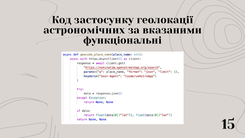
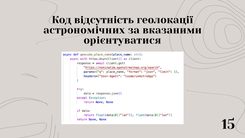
застосунку: застосунку -> відсутність (104, 20)
функціональні: функціональні -> орієнтуватися (122, 40)
